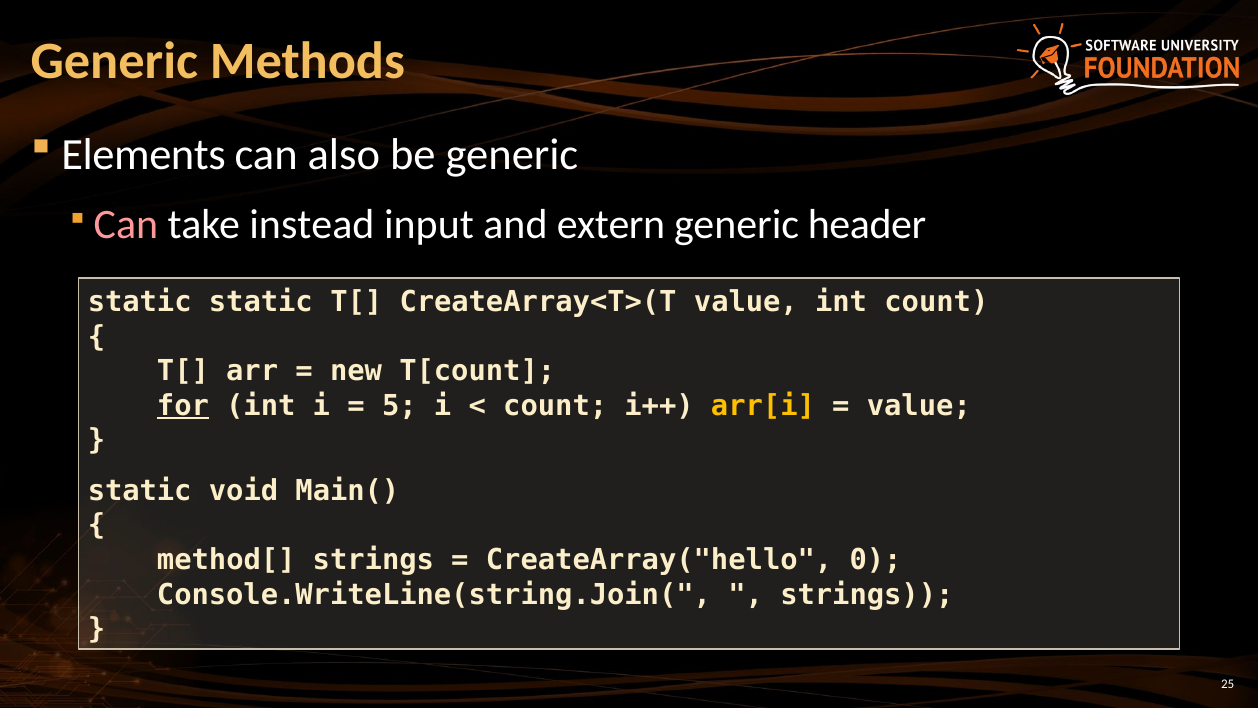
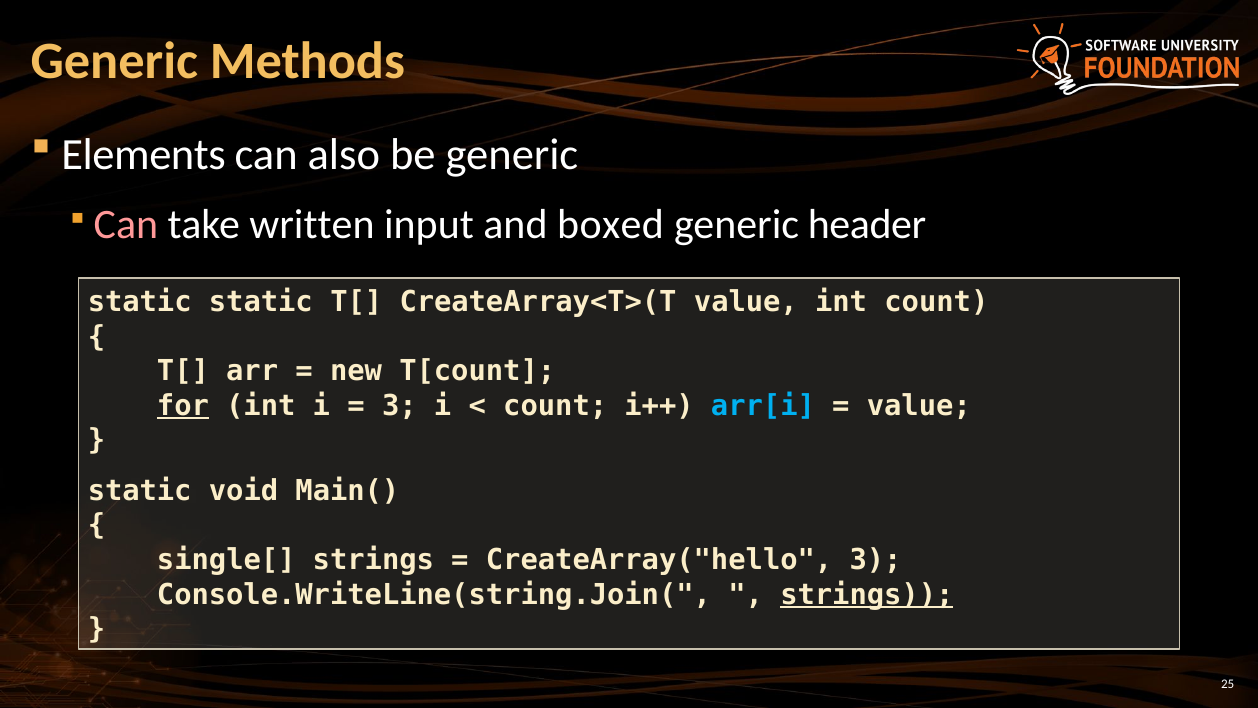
instead: instead -> written (312, 225)
extern: extern -> boxed (611, 225)
5: 5 -> 3 (399, 406)
arr[i colour: yellow -> light blue (763, 406)
method[: method[ -> single[ (226, 560)
CreateArray("hello 0: 0 -> 3 (876, 560)
strings underline: none -> present (867, 594)
